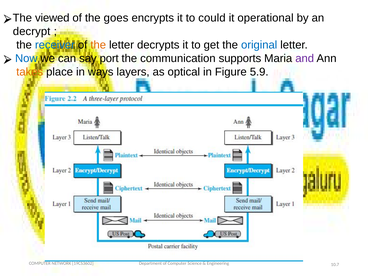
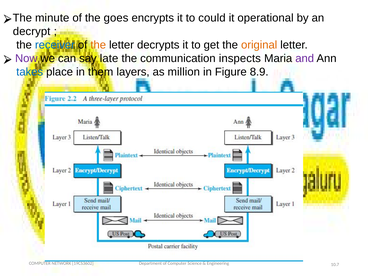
viewed: viewed -> minute (52, 18)
original colour: blue -> orange (259, 45)
Now colour: blue -> purple (26, 58)
port: port -> late (109, 58)
supports: supports -> inspects (240, 58)
takes colour: orange -> blue (30, 72)
ways: ways -> them (101, 72)
optical: optical -> million (184, 72)
5.9: 5.9 -> 8.9 (259, 72)
